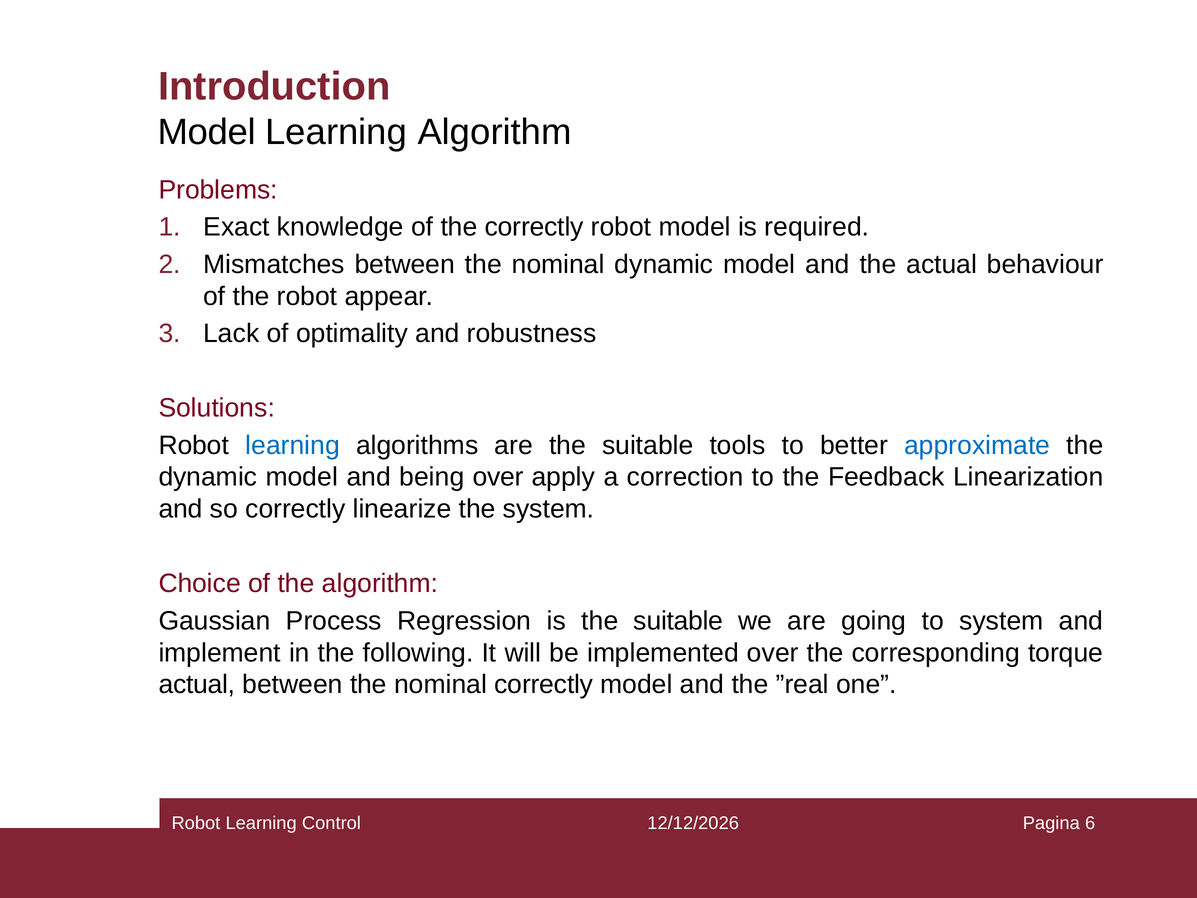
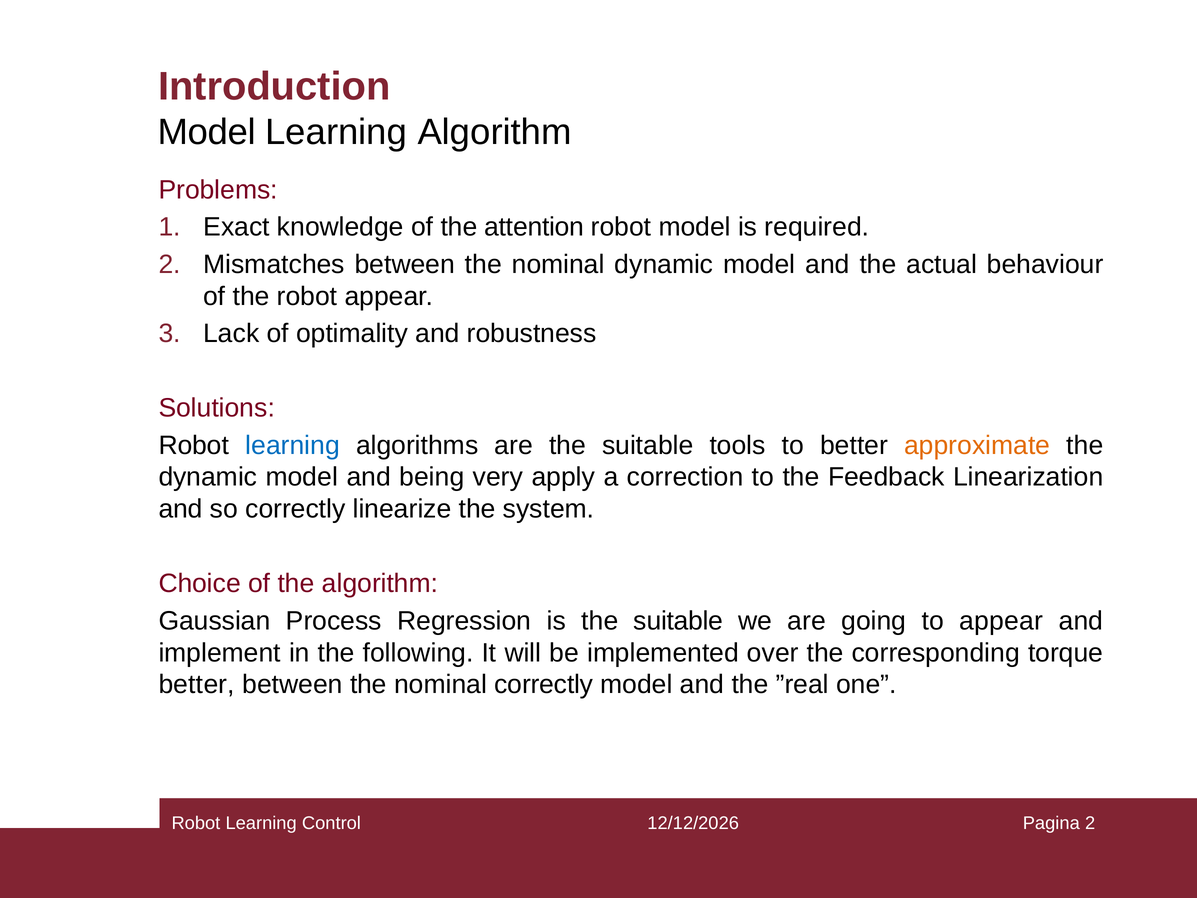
the correctly: correctly -> attention (534, 227)
approximate colour: blue -> orange (977, 445)
being over: over -> very (498, 477)
to system: system -> appear (1001, 621)
actual: actual -> better (197, 684)
Pagina 6: 6 -> 2 (1090, 823)
